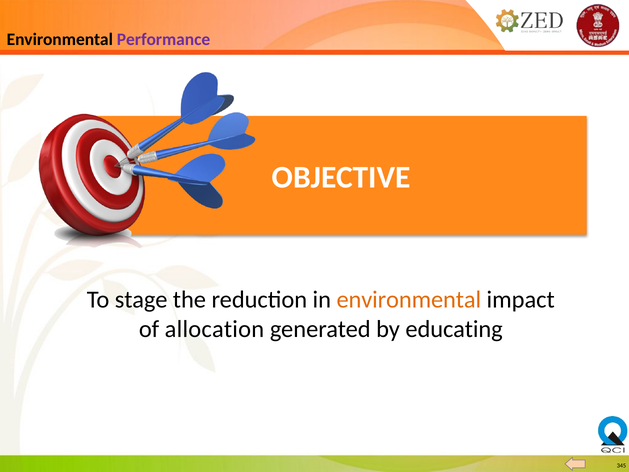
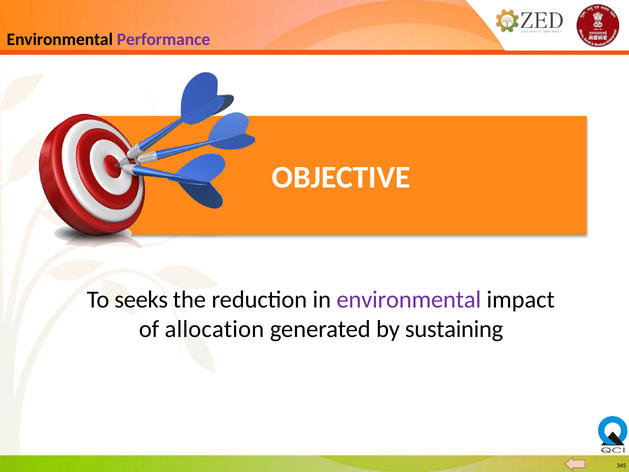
stage: stage -> seeks (141, 300)
environmental colour: orange -> purple (409, 300)
educating: educating -> sustaining (454, 329)
